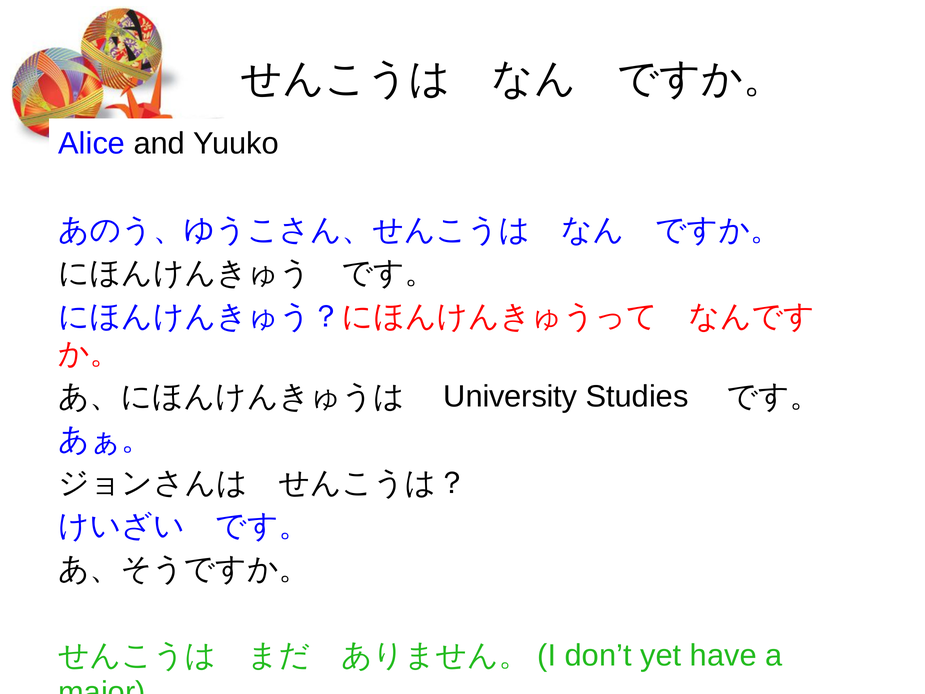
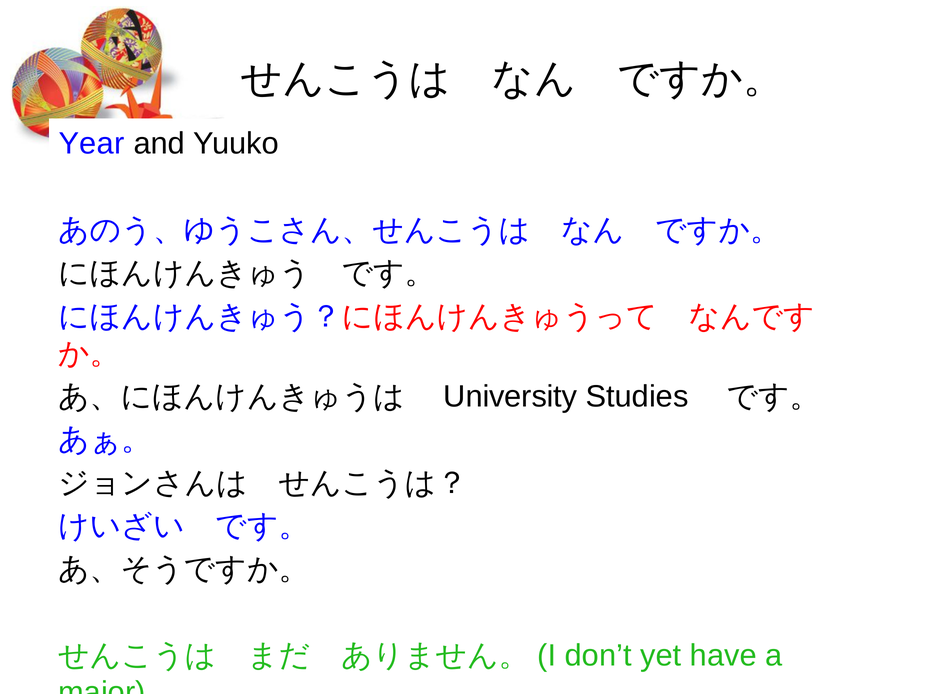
Alice: Alice -> Year (92, 144)
